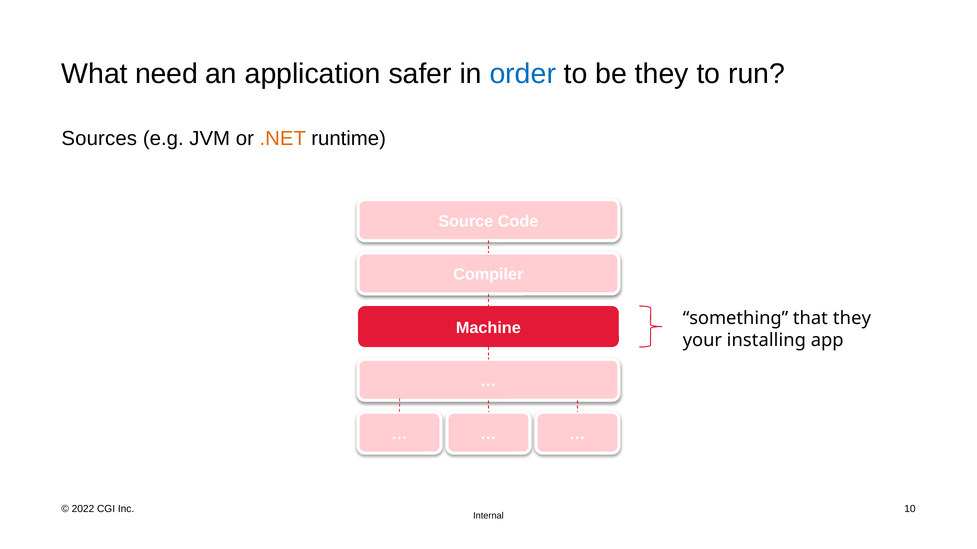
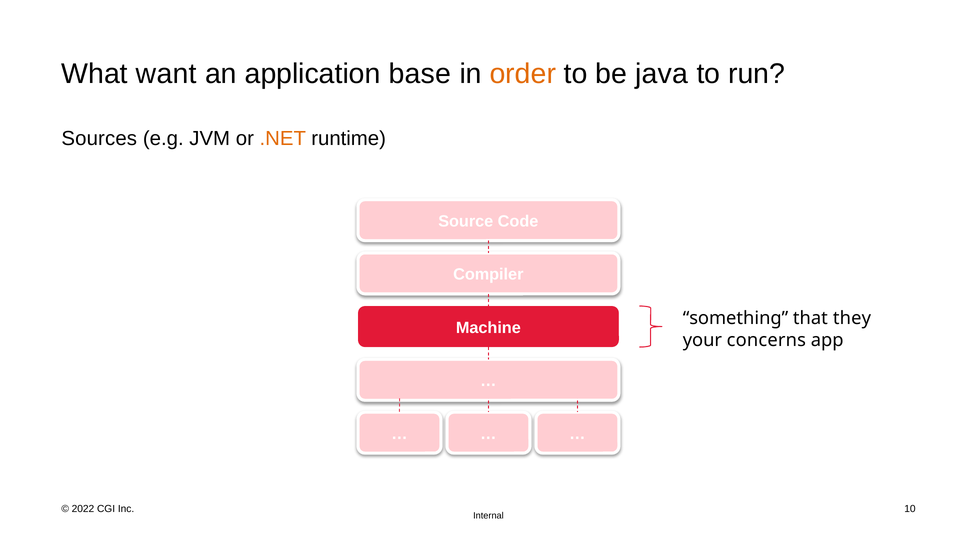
need: need -> want (166, 74)
safer: safer -> base (420, 74)
order colour: blue -> orange (523, 74)
be they: they -> java (662, 74)
installing: installing -> concerns (766, 341)
